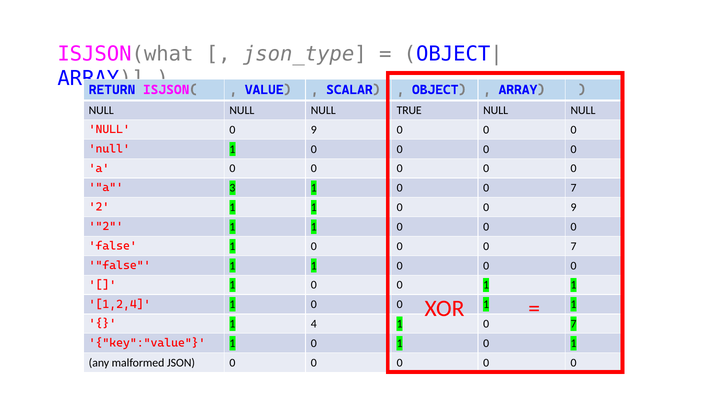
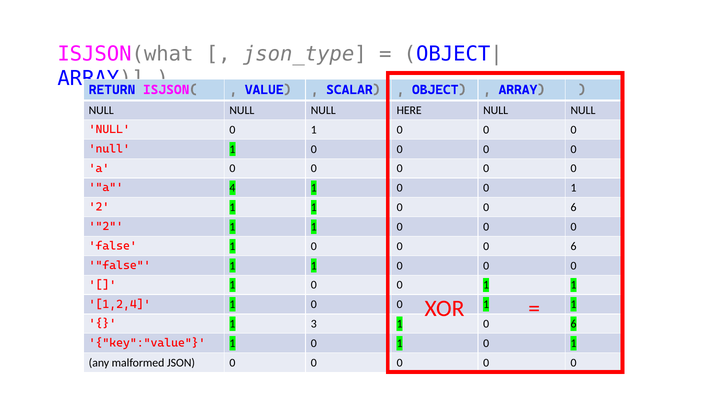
TRUE: TRUE -> HERE (409, 110)
NULL 0 9: 9 -> 1 (314, 130)
3: 3 -> 4 (232, 188)
7: 7 -> 1 (573, 188)
1 0 0 9: 9 -> 6 (573, 207)
0 0 0 7: 7 -> 6 (573, 246)
4: 4 -> 3 (314, 324)
1 0 7: 7 -> 6 (573, 324)
